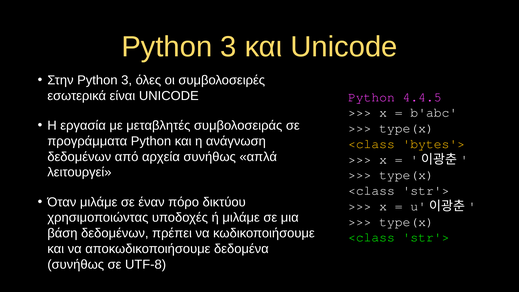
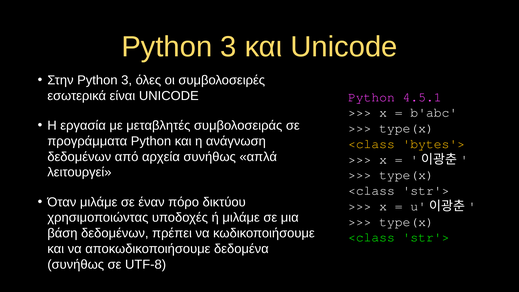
4.4.5: 4.4.5 -> 4.5.1 (422, 97)
